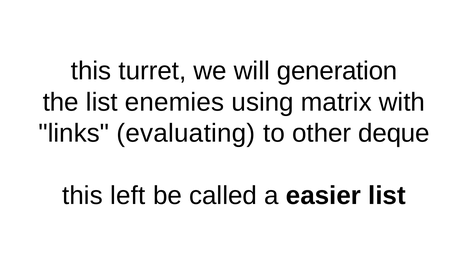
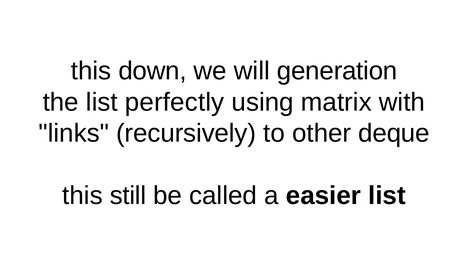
turret: turret -> down (153, 71)
enemies: enemies -> perfectly (175, 102)
evaluating: evaluating -> recursively (186, 133)
left: left -> still (128, 196)
